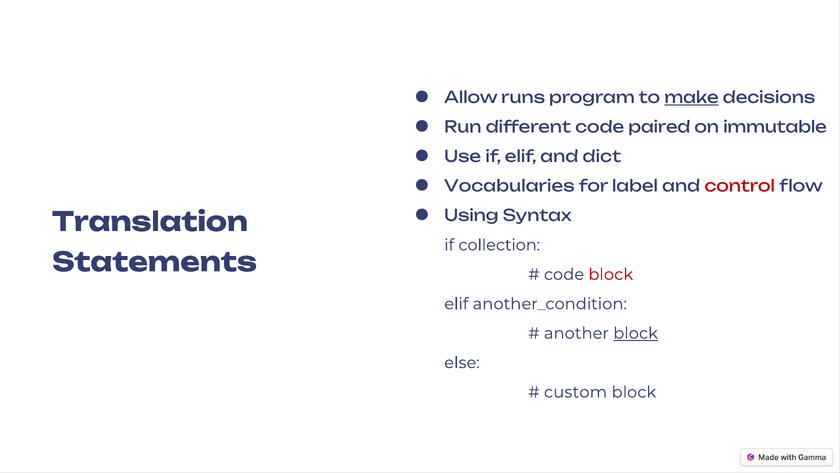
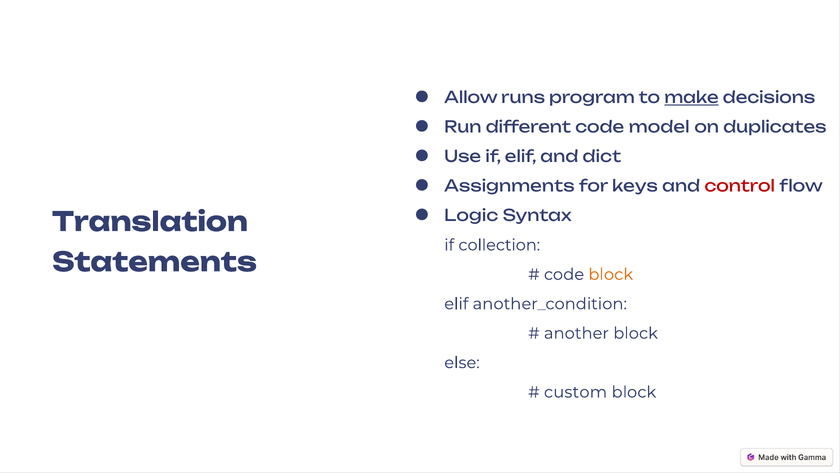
paired: paired -> model (659, 127)
immutable: immutable -> duplicates (775, 127)
Vocabularies: Vocabularies -> Assignments (509, 186)
label: label -> keys (635, 186)
Using: Using -> Logic (471, 215)
block colour: red -> orange (611, 274)
block underline: present -> none (636, 333)
